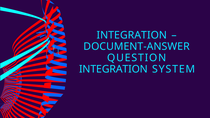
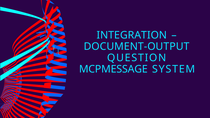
DOCUMENT-ANSWER: DOCUMENT-ANSWER -> DOCUMENT-OUTPUT (137, 47)
INTEGRATION: INTEGRATION -> MCPMESSAGE (113, 69)
